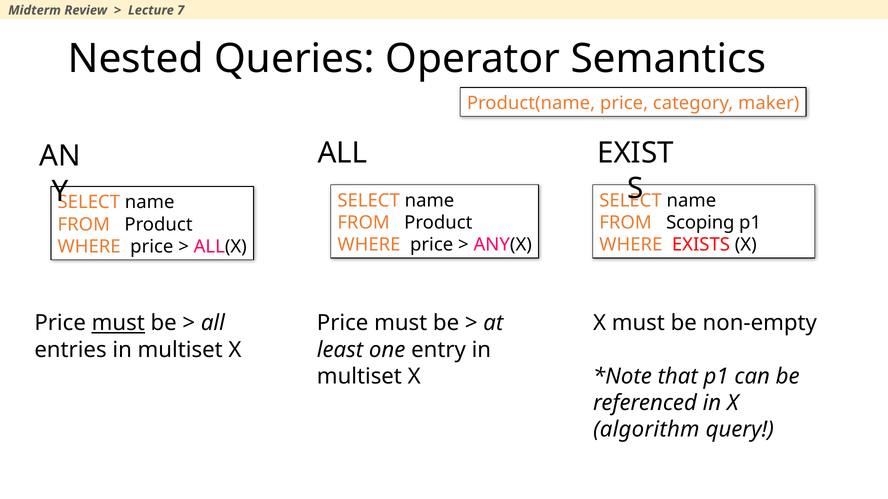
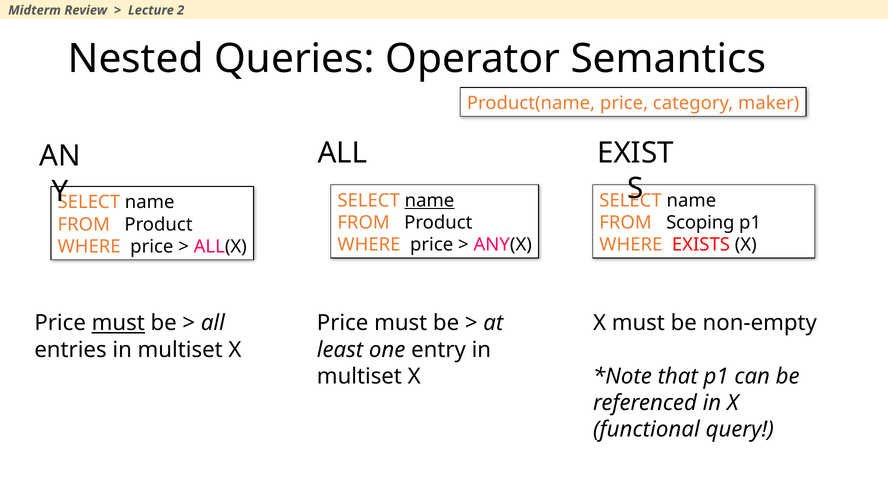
7: 7 -> 2 (181, 10)
name underline: none -> present (429, 201)
algorithm: algorithm -> functional (646, 430)
